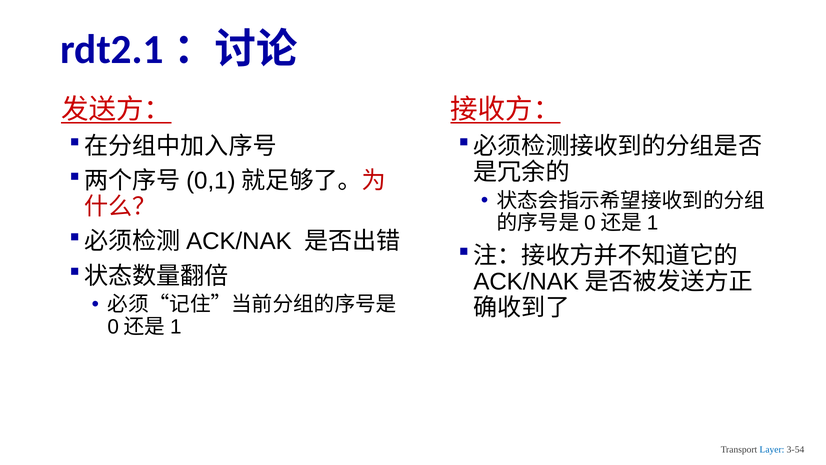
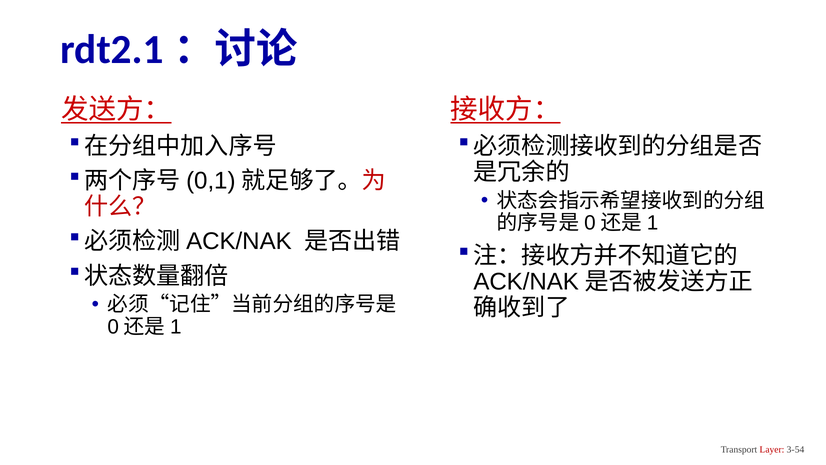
Layer colour: blue -> red (772, 449)
